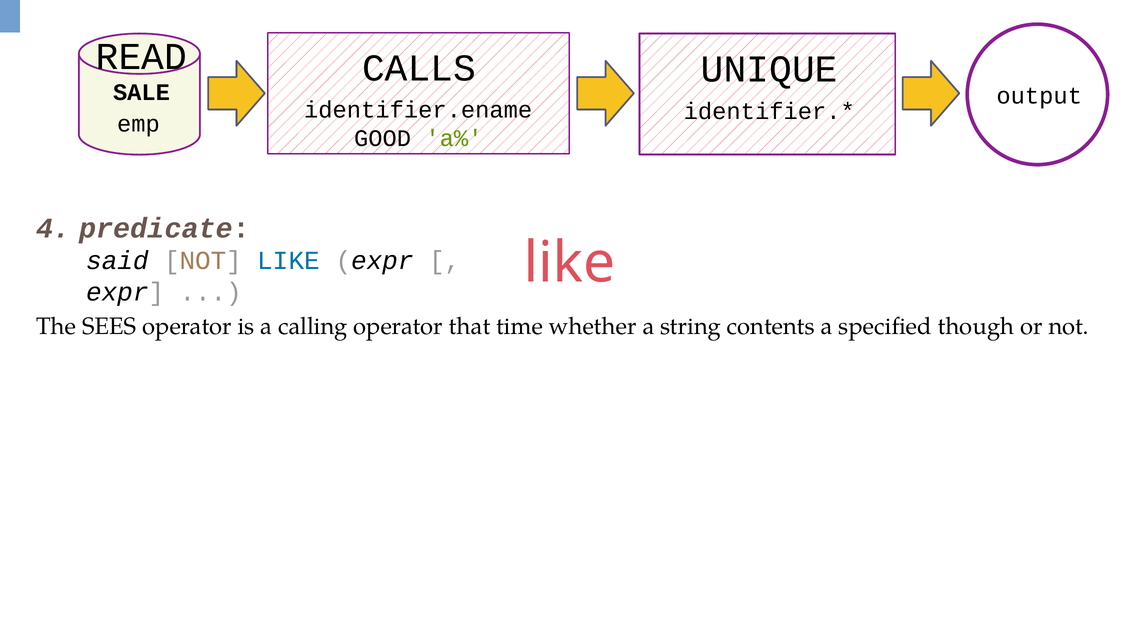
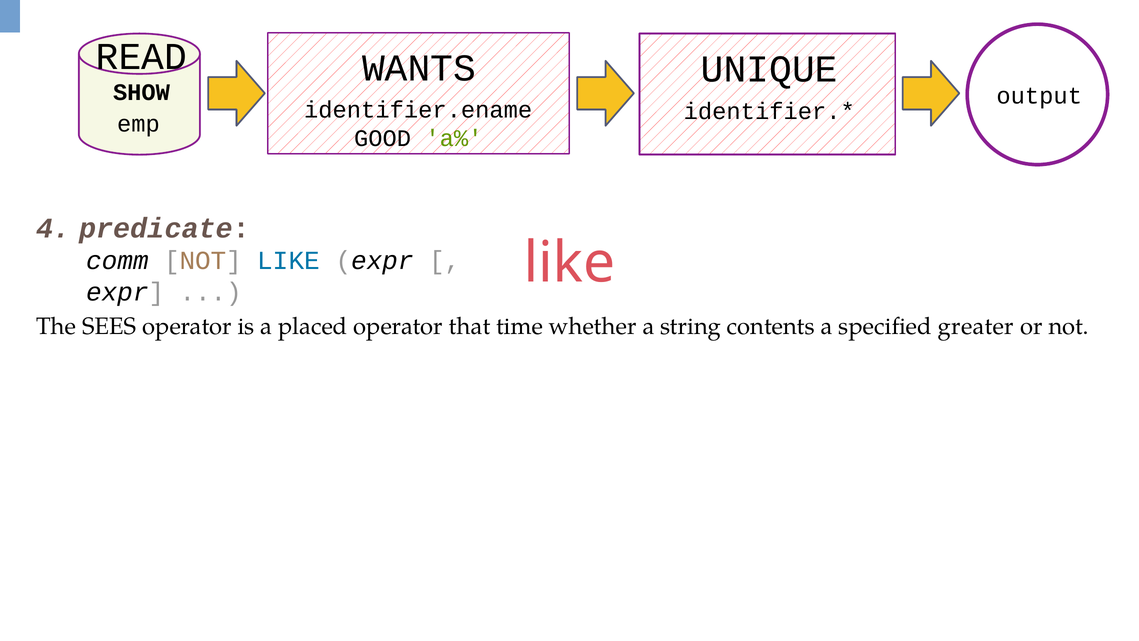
CALLS: CALLS -> WANTS (419, 68)
SALE: SALE -> SHOW (141, 93)
said: said -> comm (117, 261)
calling: calling -> placed (313, 326)
though: though -> greater (976, 326)
